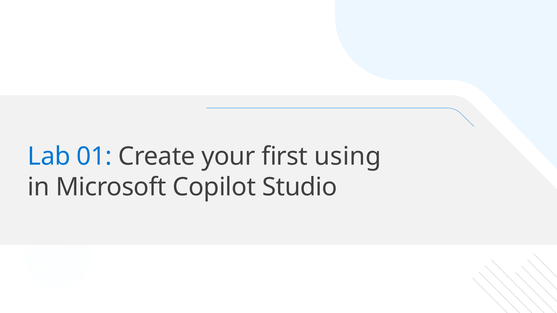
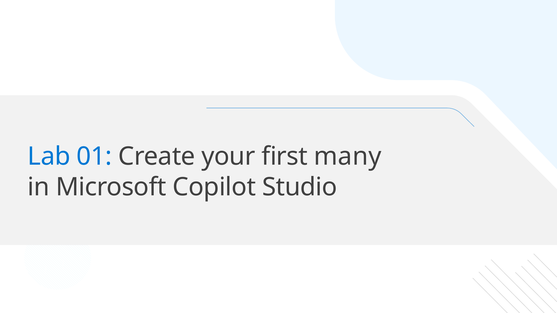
using: using -> many (348, 157)
